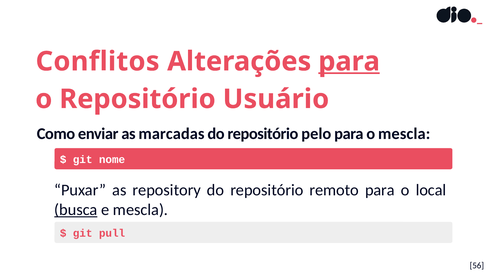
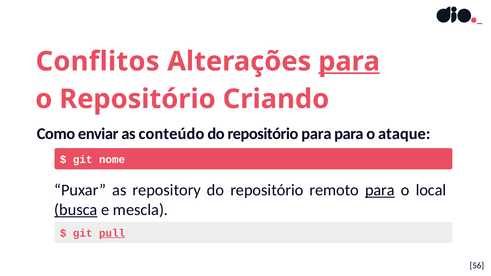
Usuário: Usuário -> Criando (276, 99)
marcadas: marcadas -> conteúdo (171, 134)
repositório pelo: pelo -> para (316, 134)
o mescla: mescla -> ataque (404, 134)
para underline: none -> present (380, 190)
pull underline: none -> present (112, 233)
